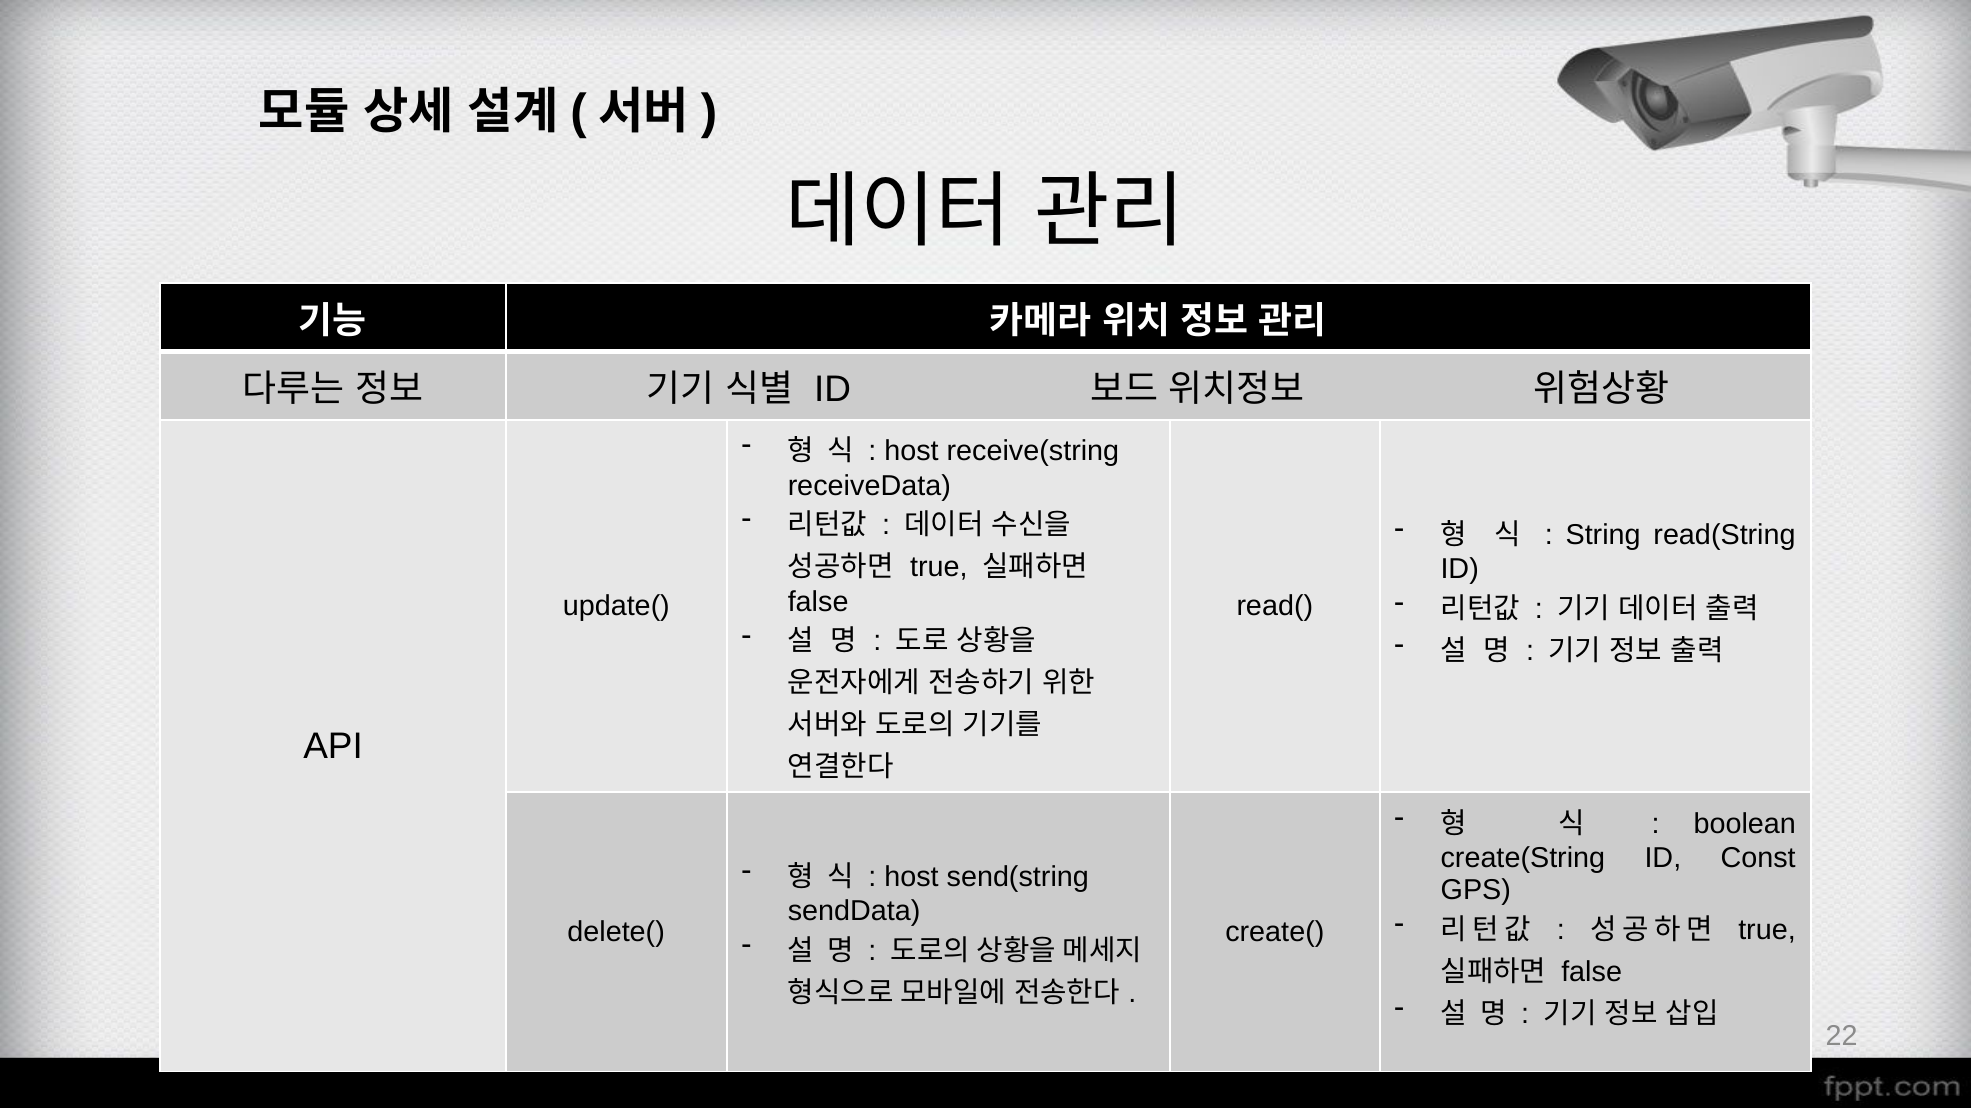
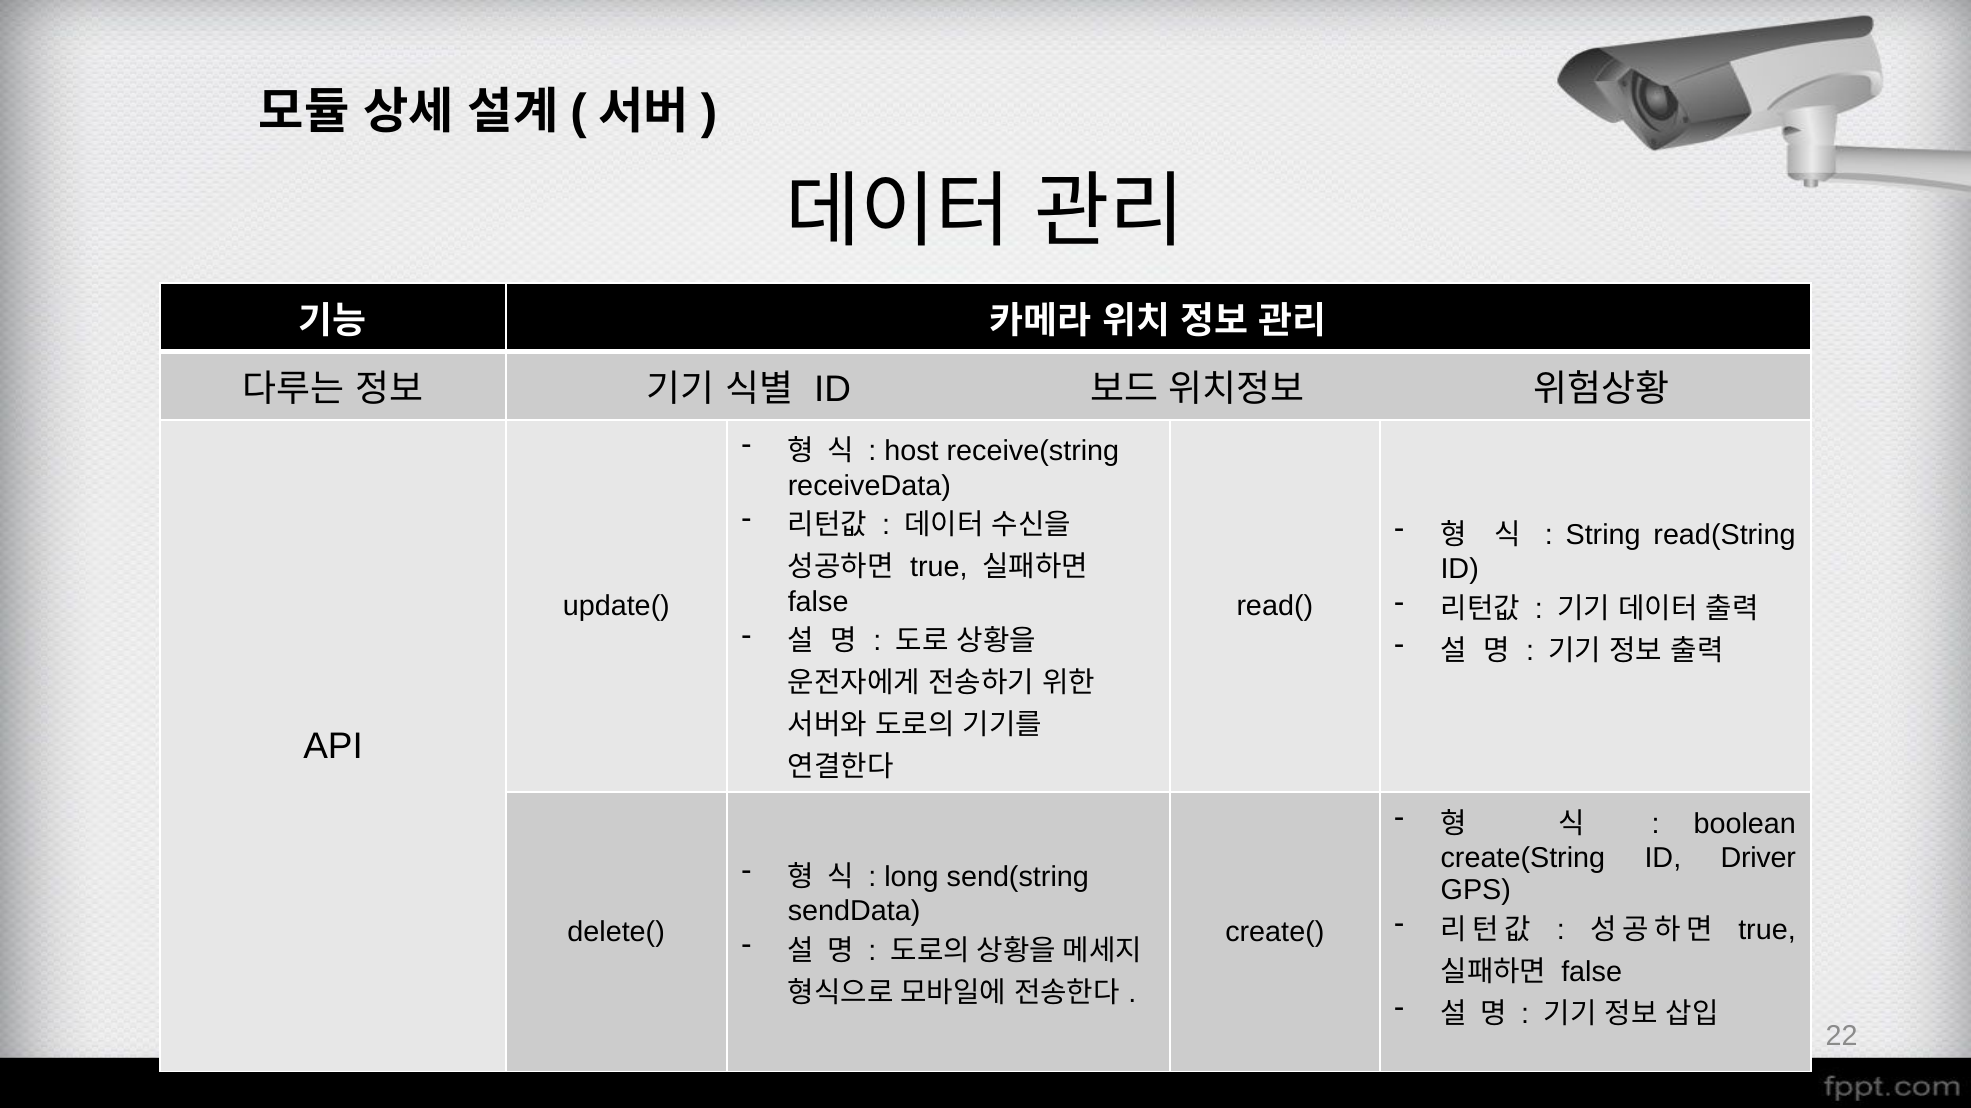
Const: Const -> Driver (1758, 859)
host: host -> long (911, 877)
